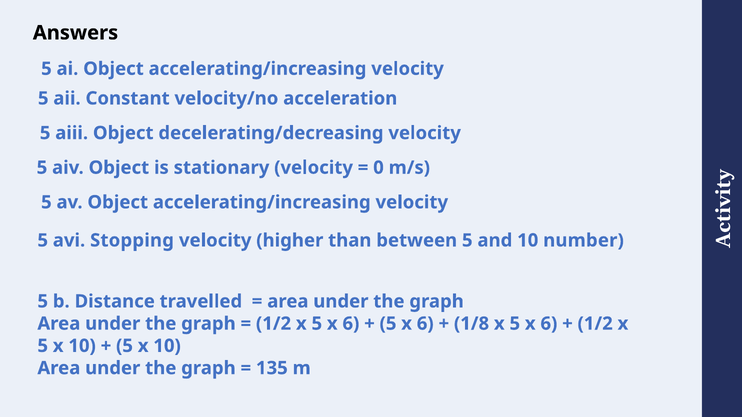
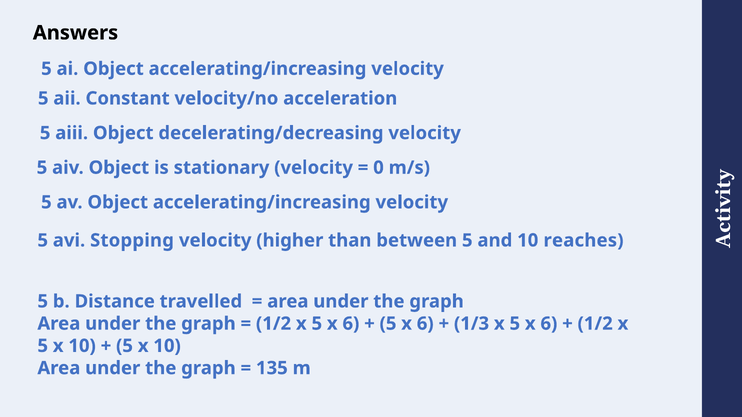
number: number -> reaches (584, 241)
1/8: 1/8 -> 1/3 (472, 324)
